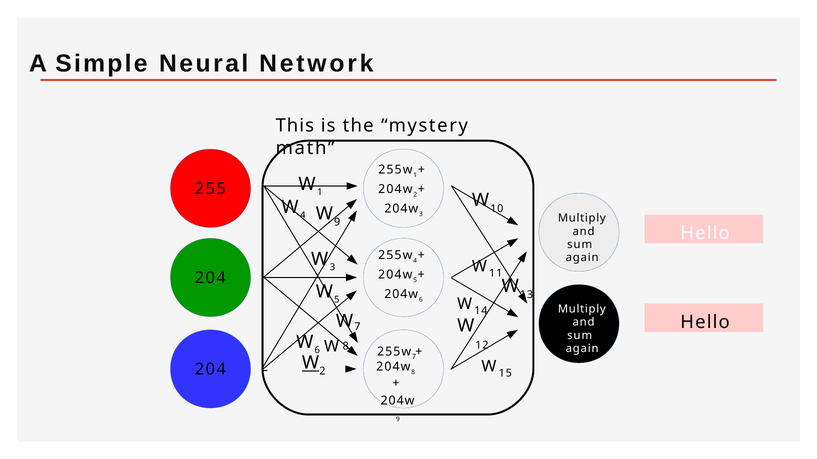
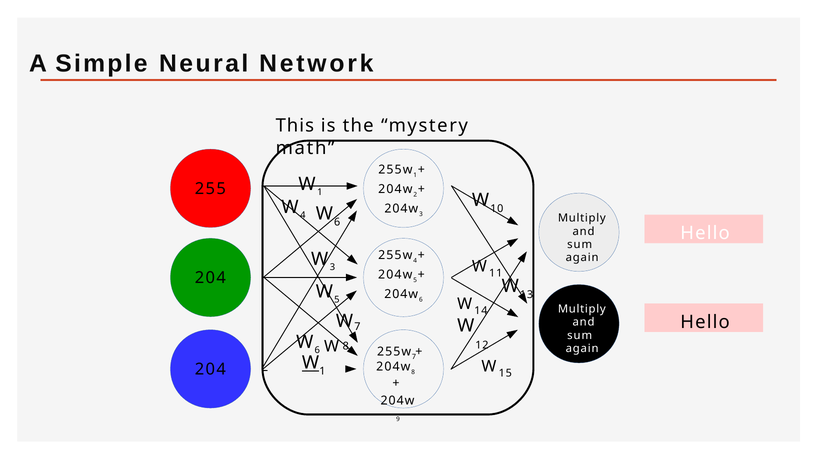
9: 9 -> 6 (337, 223)
2: 2 -> 1 (322, 372)
